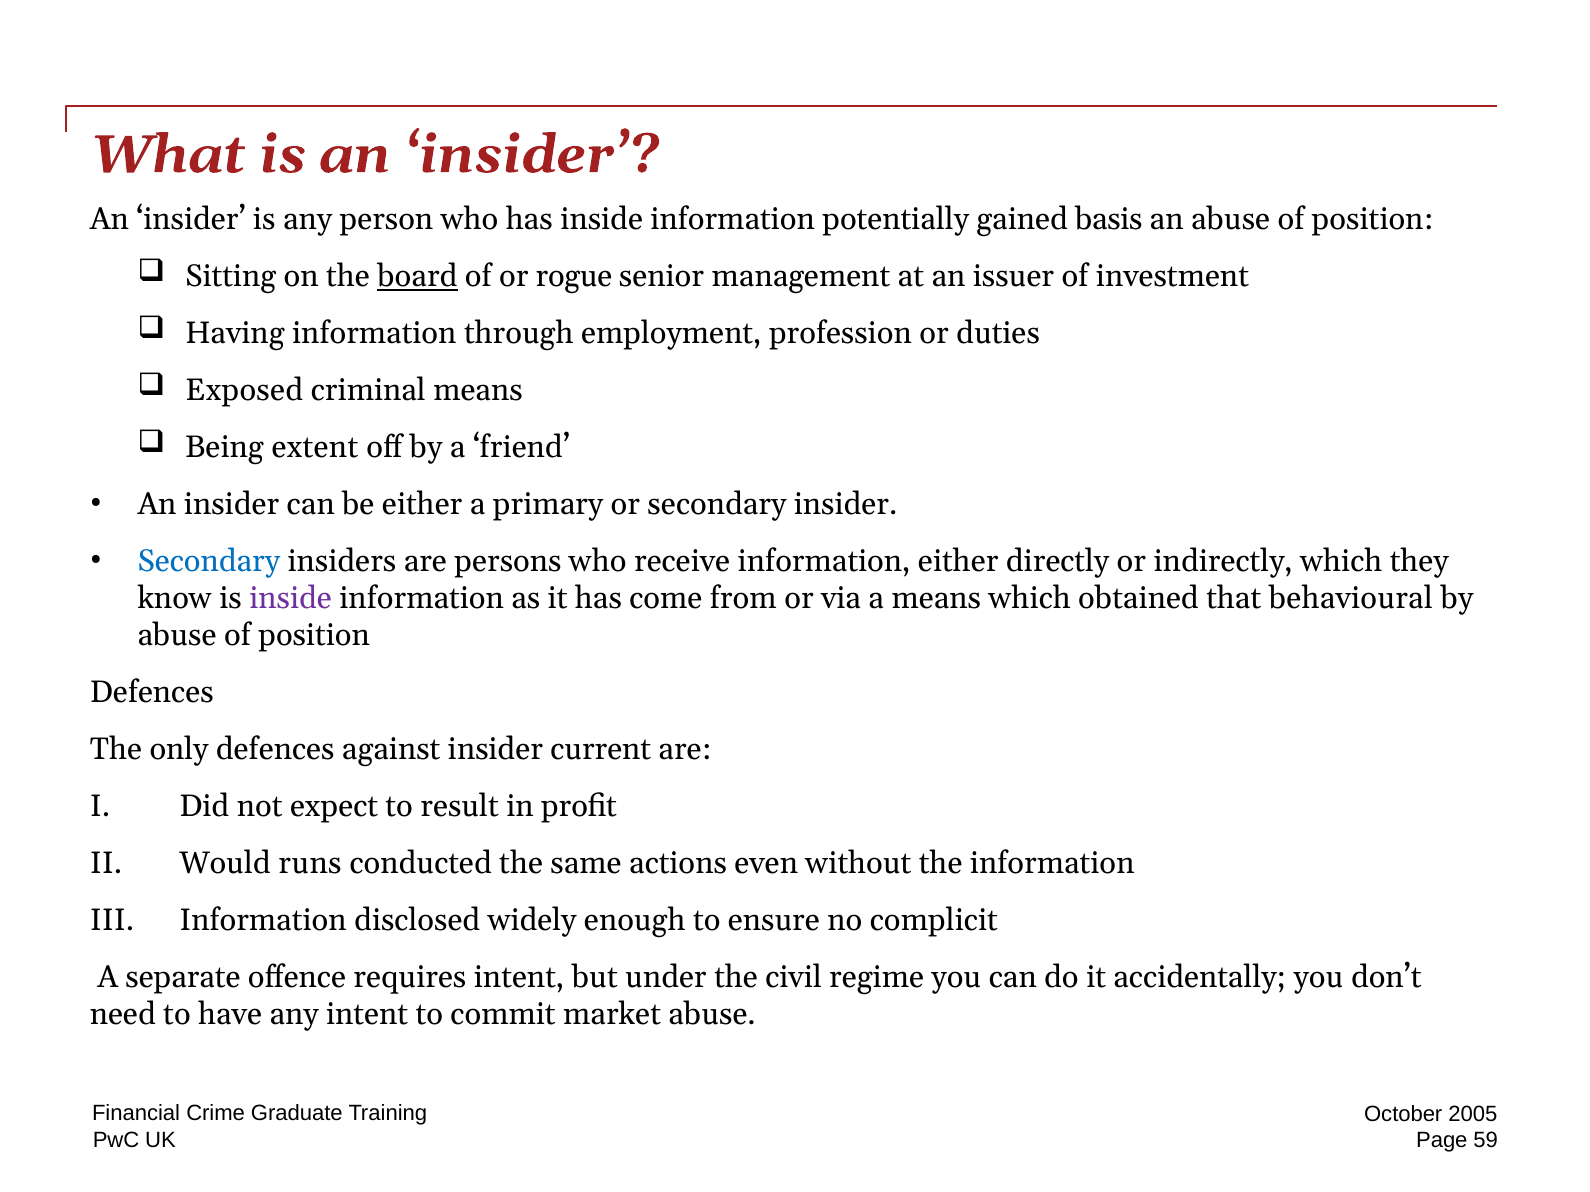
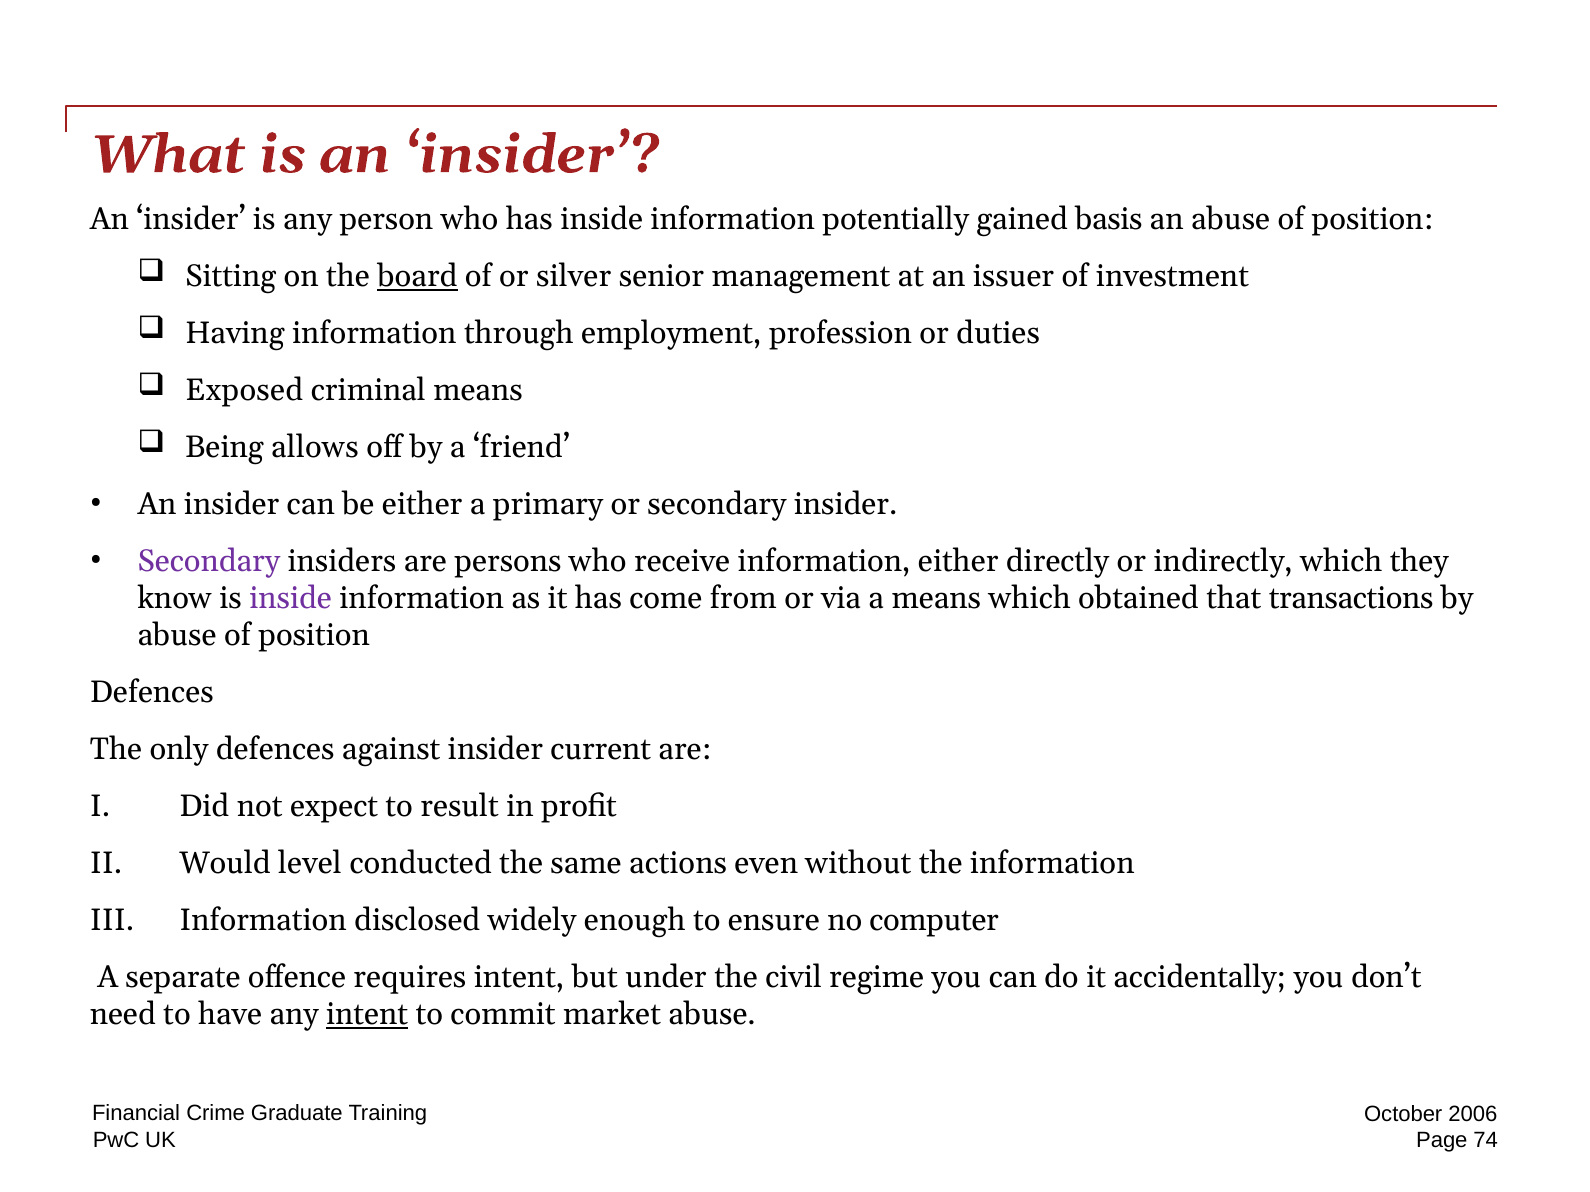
rogue: rogue -> silver (574, 276)
extent: extent -> allows (315, 448)
Secondary colour: blue -> purple (209, 562)
behavioural: behavioural -> transactions (1351, 599)
runs: runs -> level (310, 864)
complicit: complicit -> computer (934, 921)
intent underline: none -> present (367, 1015)
2005: 2005 -> 2006 (1473, 1115)
59: 59 -> 74 (1486, 1141)
